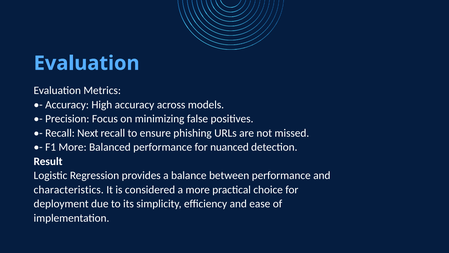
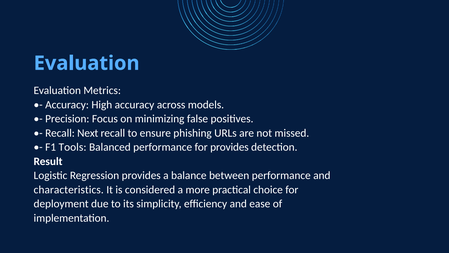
F1 More: More -> Tools (73, 147)
for nuanced: nuanced -> provides (229, 147)
